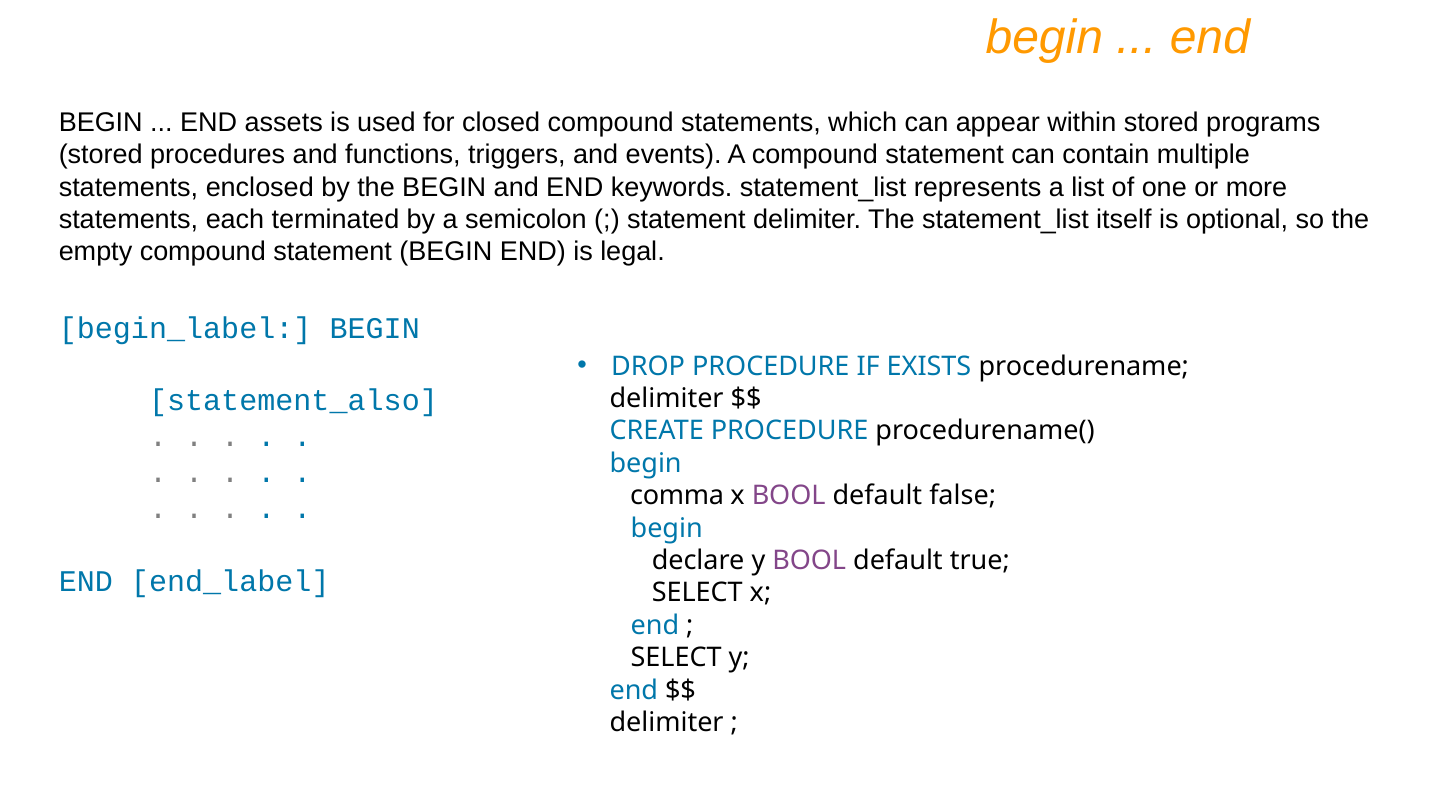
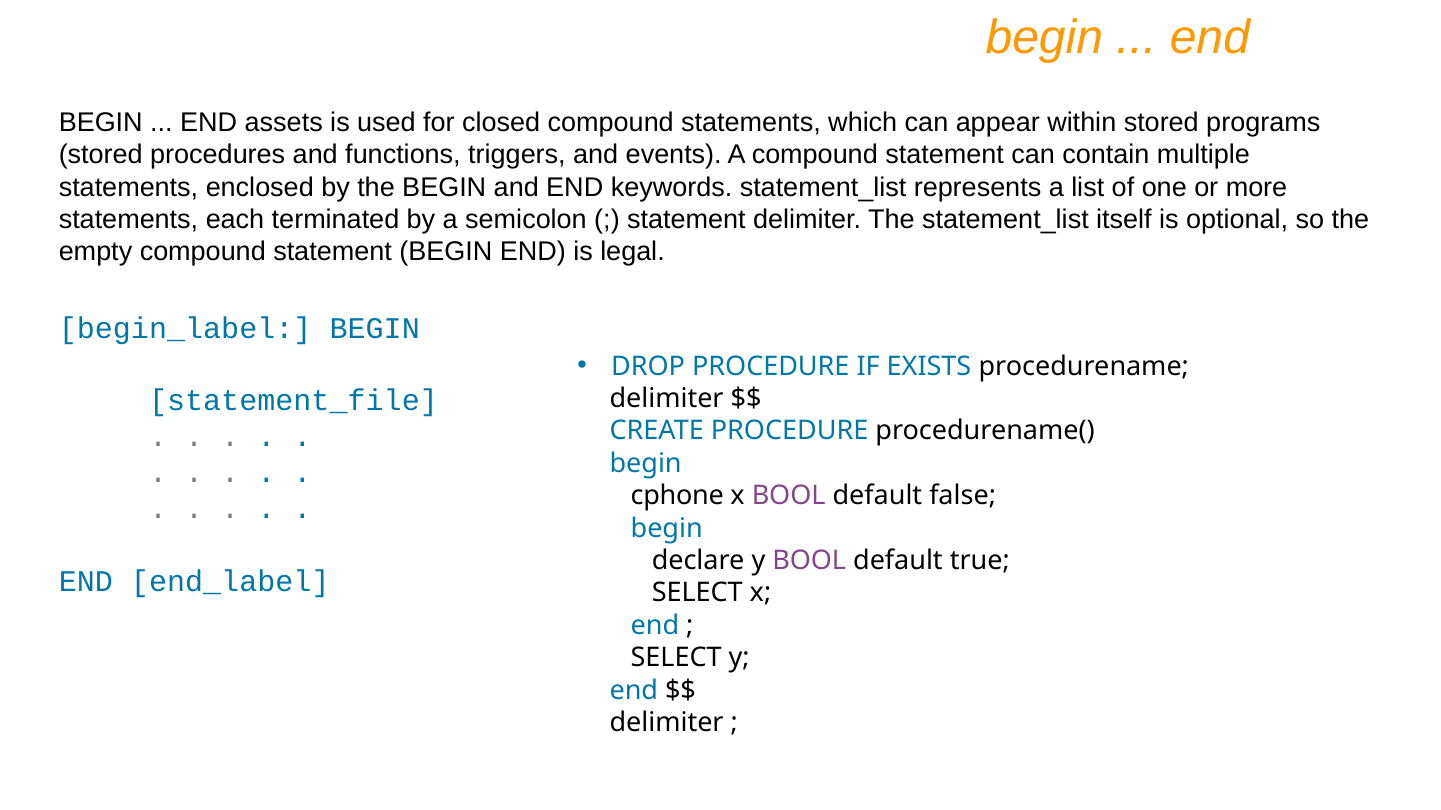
statement_also: statement_also -> statement_file (293, 401)
comma: comma -> cphone (677, 496)
